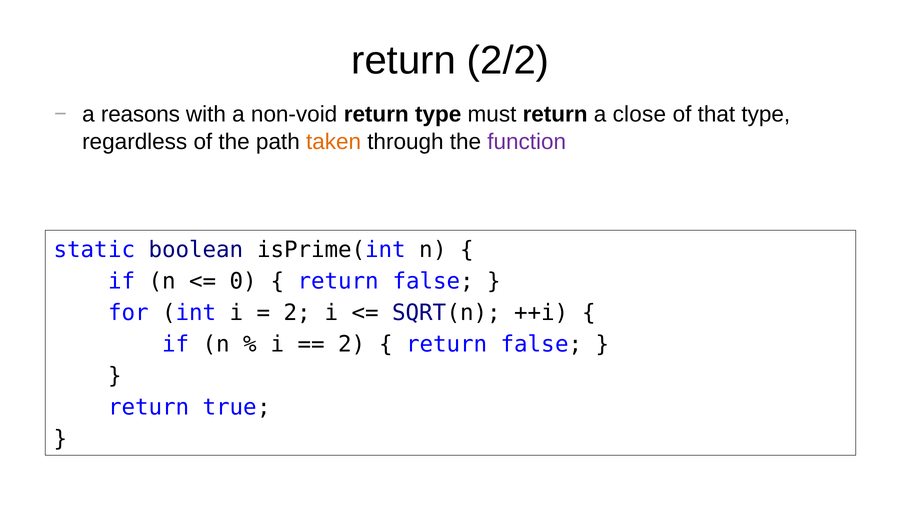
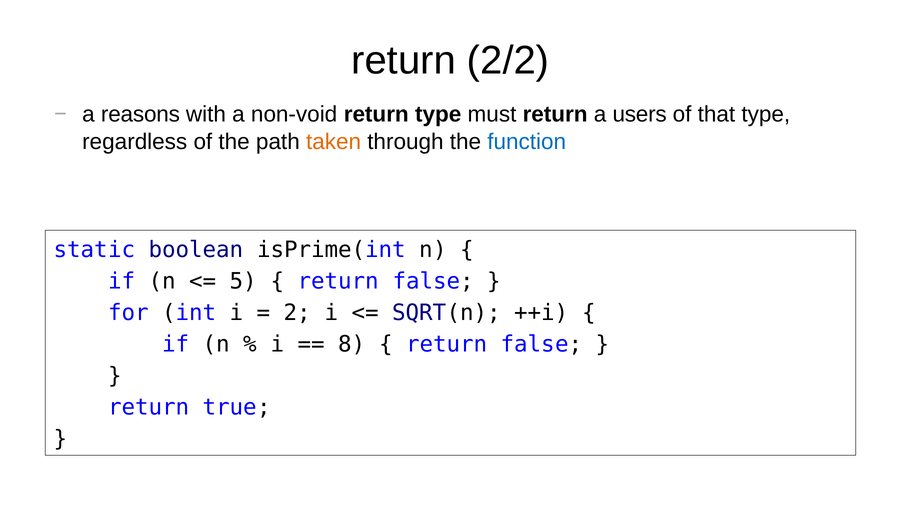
close: close -> users (640, 115)
function colour: purple -> blue (527, 142)
0: 0 -> 5 (243, 281)
2: 2 -> 8 (352, 344)
